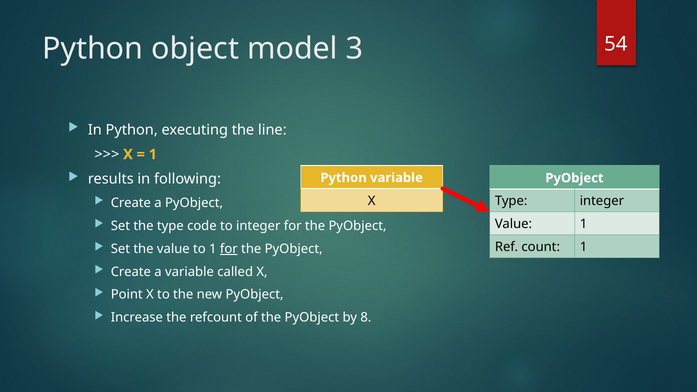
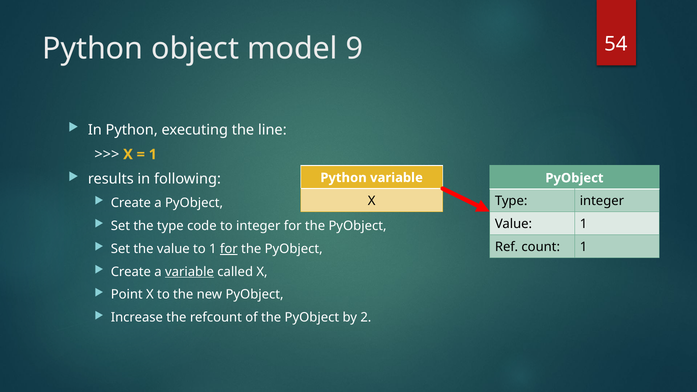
3: 3 -> 9 (354, 49)
variable underline: none -> present (189, 272)
8: 8 -> 2 (366, 318)
